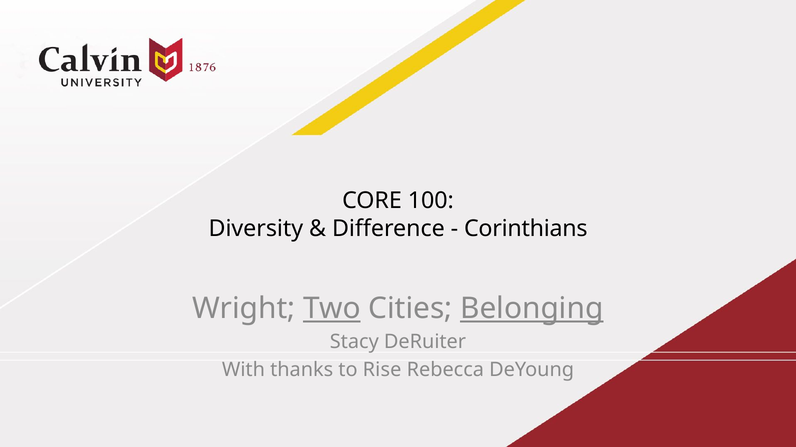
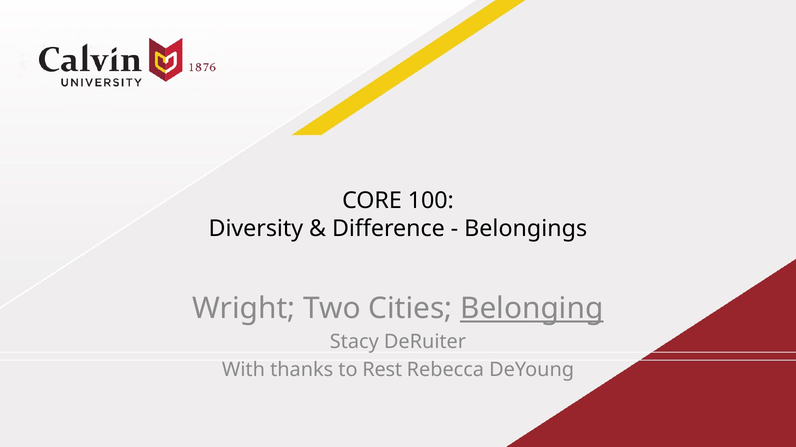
Corinthians: Corinthians -> Belongings (526, 229)
Two underline: present -> none (332, 309)
Rise: Rise -> Rest (382, 370)
